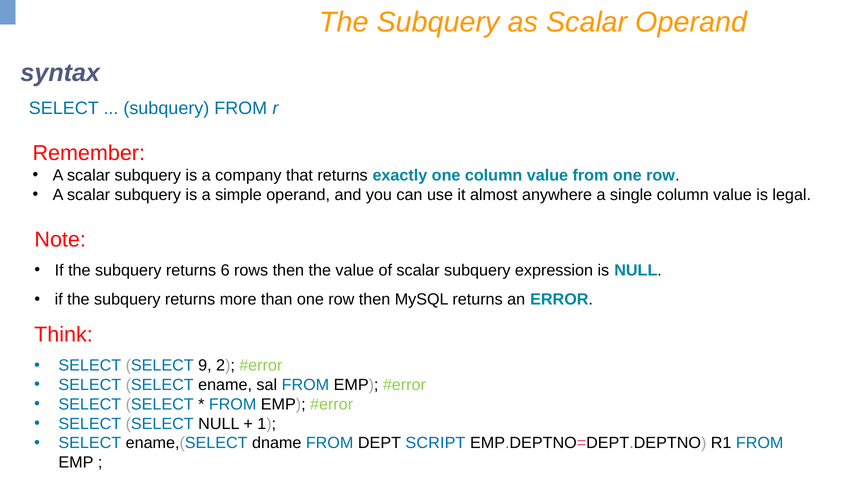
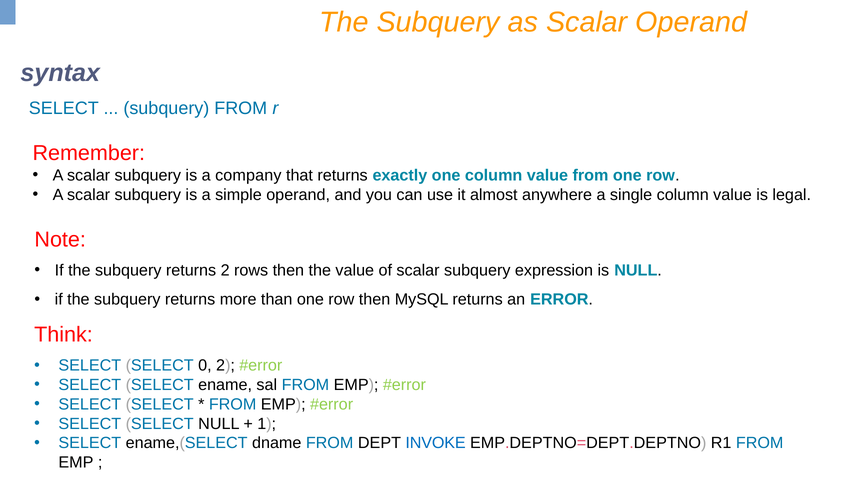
returns 6: 6 -> 2 (225, 270)
9: 9 -> 0 (205, 365)
SCRIPT: SCRIPT -> INVOKE (436, 443)
